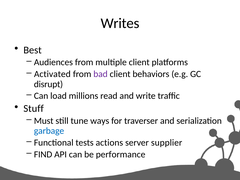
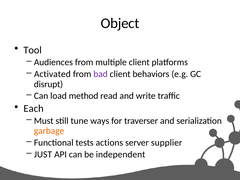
Writes: Writes -> Object (120, 23)
Best: Best -> Tool (33, 50)
millions: millions -> method (84, 96)
Stuff: Stuff -> Each (34, 109)
garbage colour: blue -> orange (49, 131)
FIND: FIND -> JUST (43, 154)
performance: performance -> independent (121, 154)
